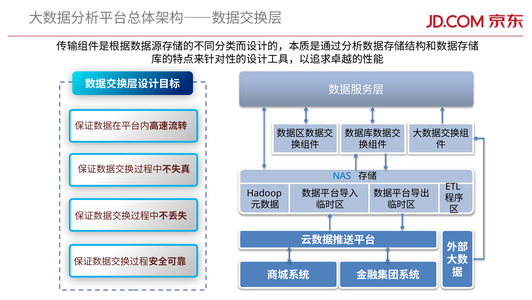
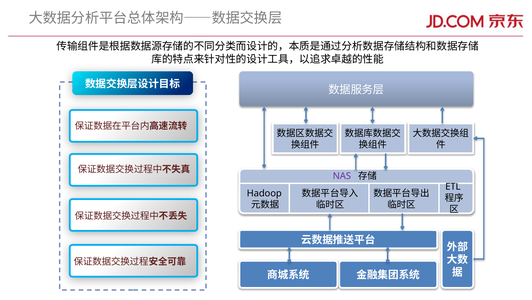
NAS colour: blue -> purple (342, 176)
